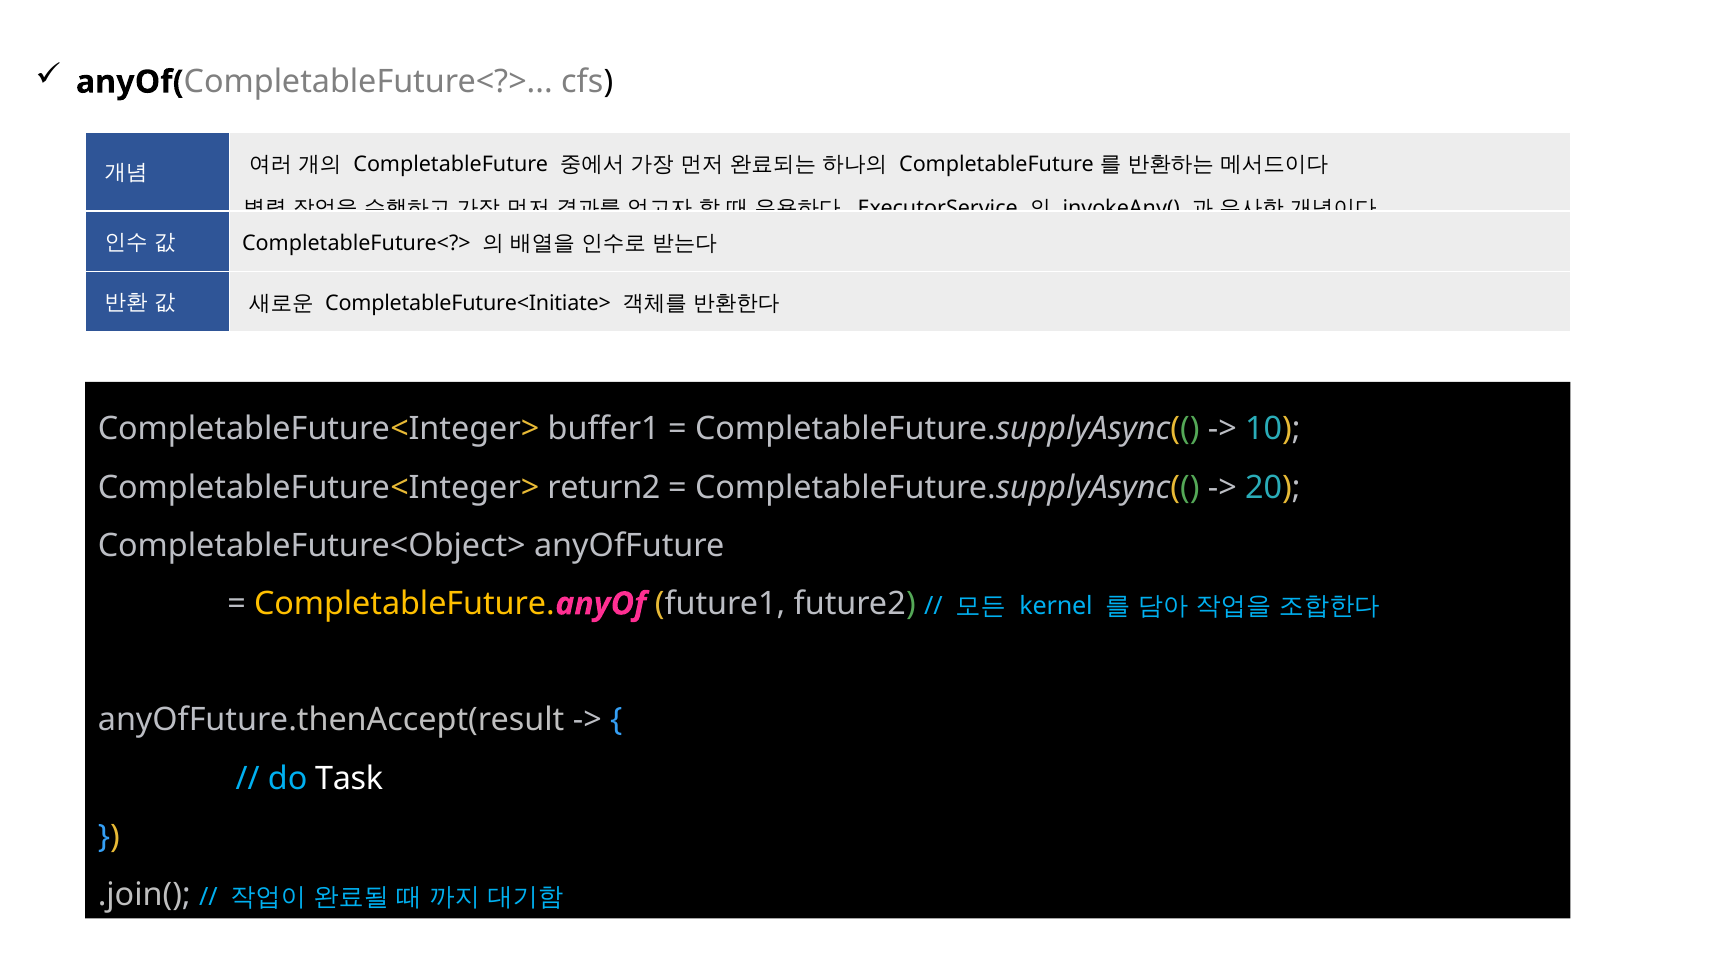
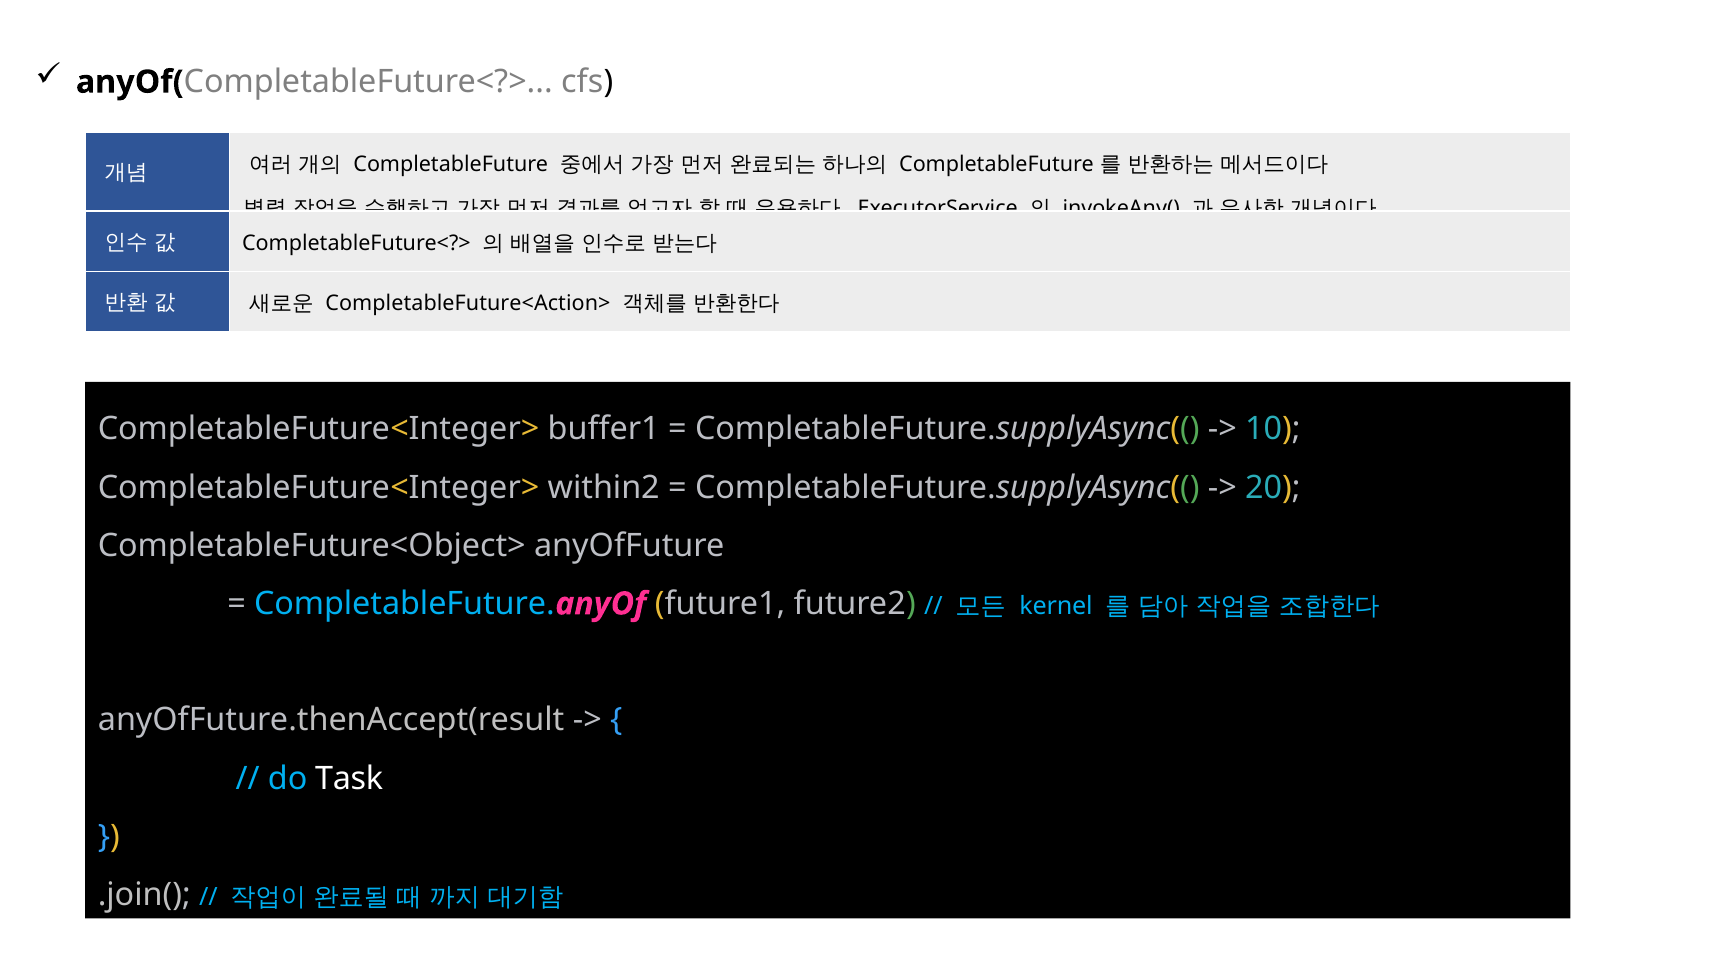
CompletableFuture<Initiate>: CompletableFuture<Initiate> -> CompletableFuture<Action> (468, 304)
return2: return2 -> within2 (604, 488)
CompletableFuture colour: yellow -> light blue (404, 604)
